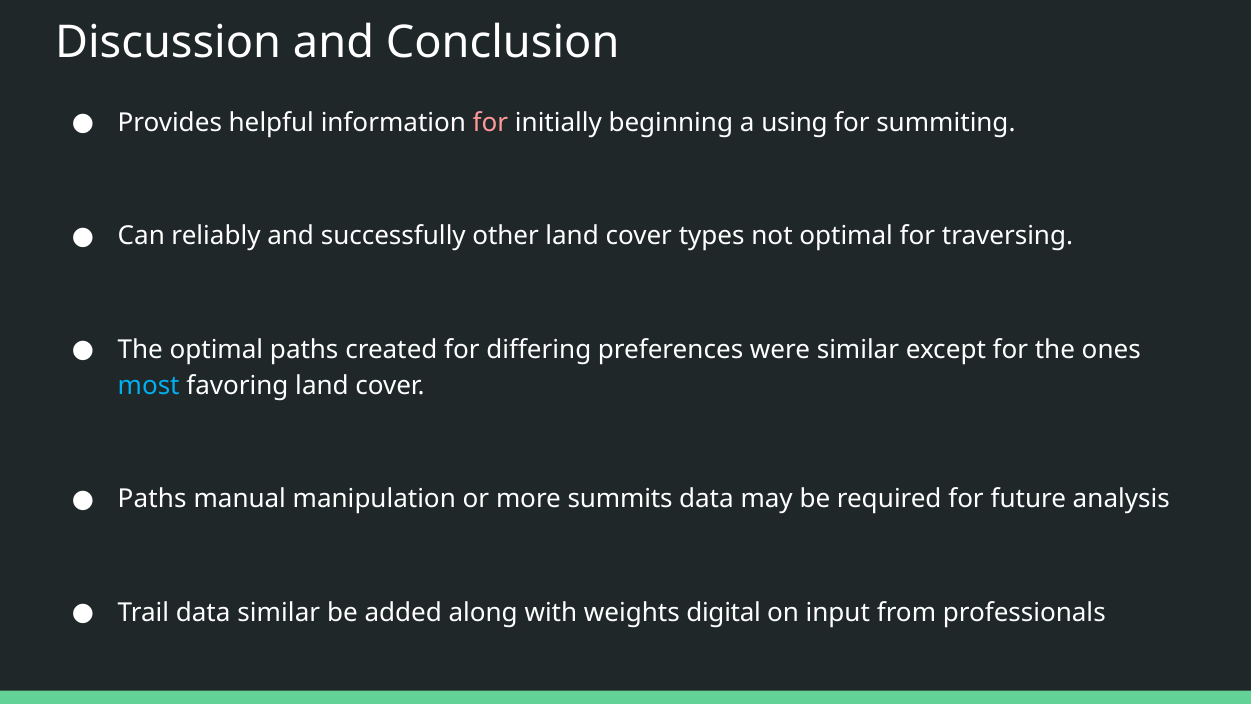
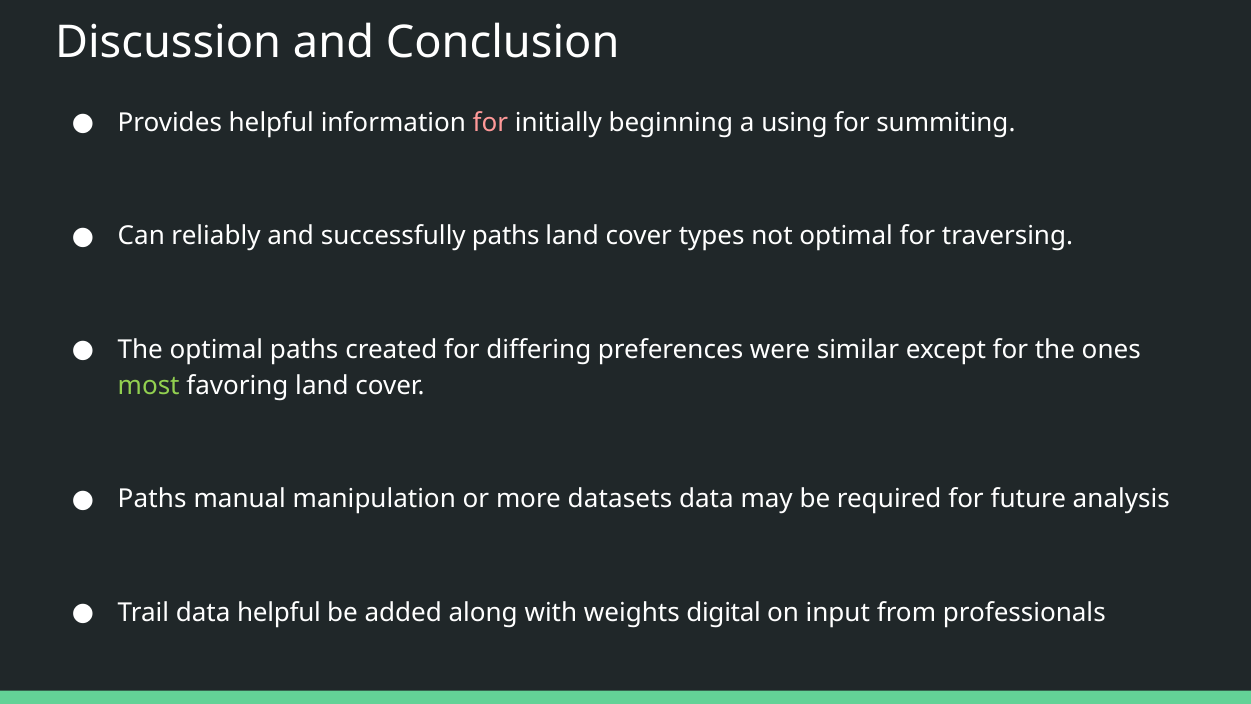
successfully other: other -> paths (506, 236)
most colour: light blue -> light green (149, 386)
summits: summits -> datasets (620, 499)
data similar: similar -> helpful (279, 613)
